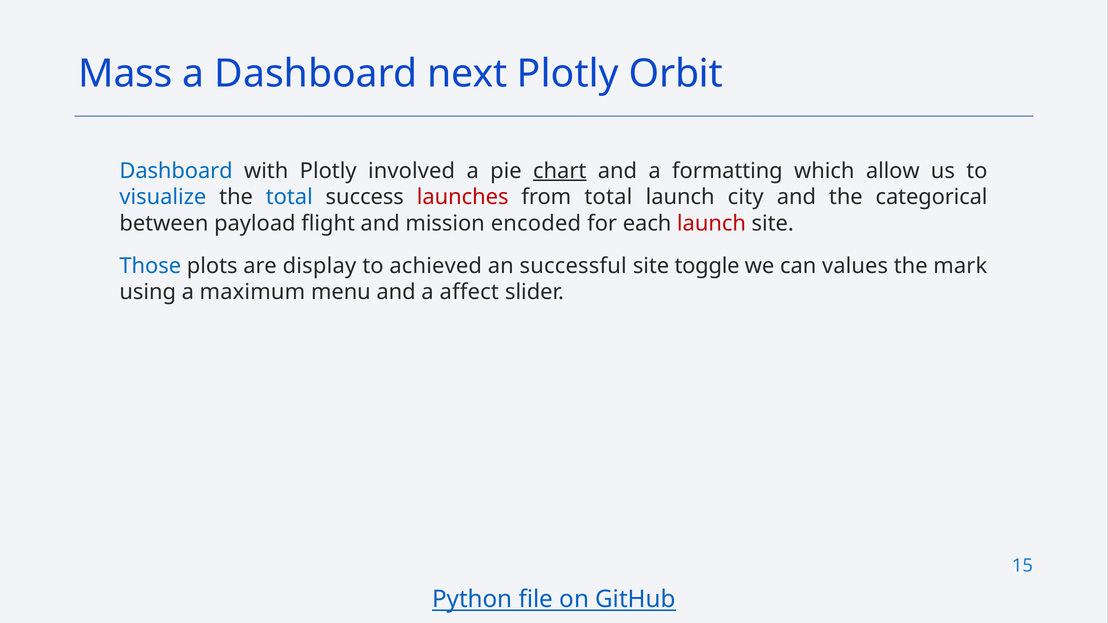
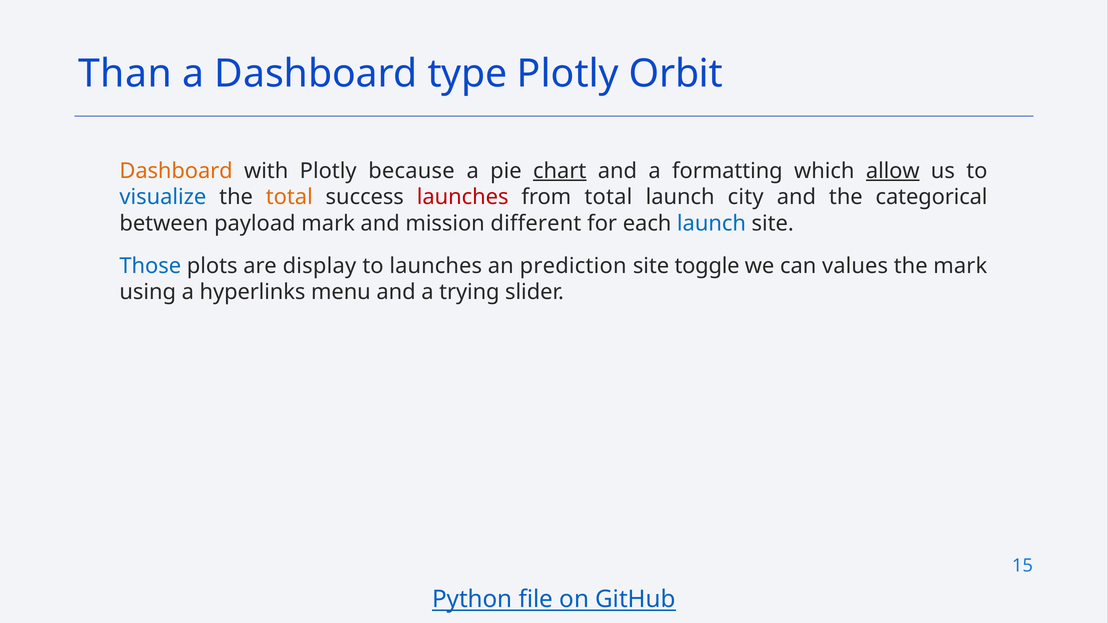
Mass: Mass -> Than (125, 74)
next: next -> type (467, 74)
Dashboard colour: blue -> orange (176, 171)
involved: involved -> because (411, 171)
allow underline: none -> present (893, 171)
total colour: blue -> orange (289, 197)
payload flight: flight -> mark (328, 224)
encoded: encoded -> different (536, 224)
launch colour: red -> blue (711, 224)
to achieved: achieved -> launches (436, 266)
successful: successful -> prediction (573, 266)
maximum: maximum -> hyperlinks (253, 292)
affect: affect -> trying (469, 292)
